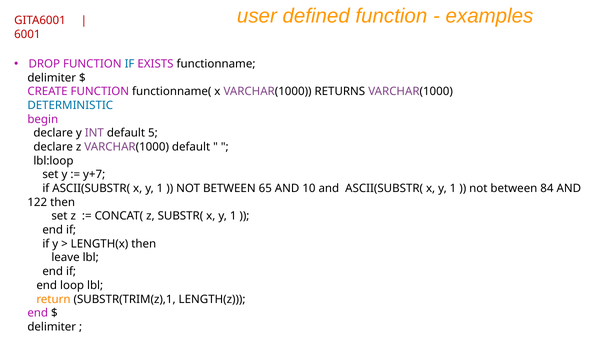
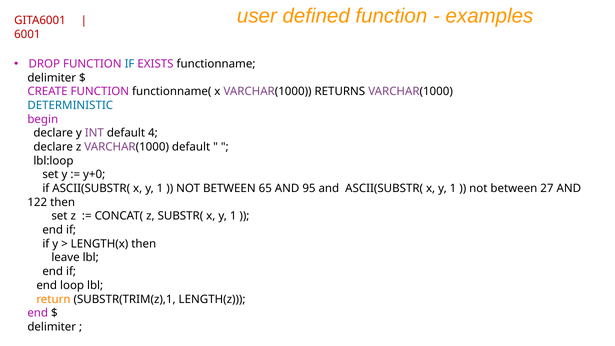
5: 5 -> 4 (153, 133)
y+7: y+7 -> y+0 (94, 175)
10: 10 -> 95 (309, 188)
84: 84 -> 27 (547, 188)
